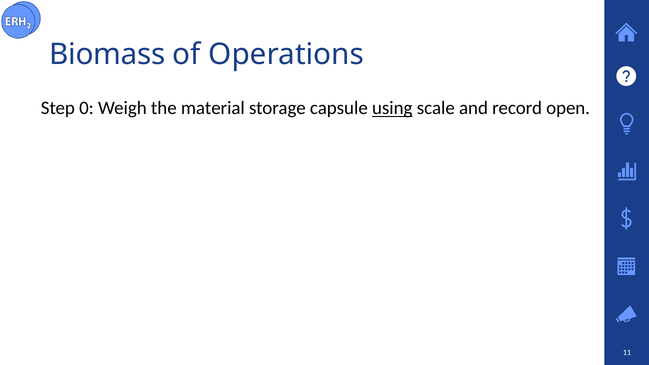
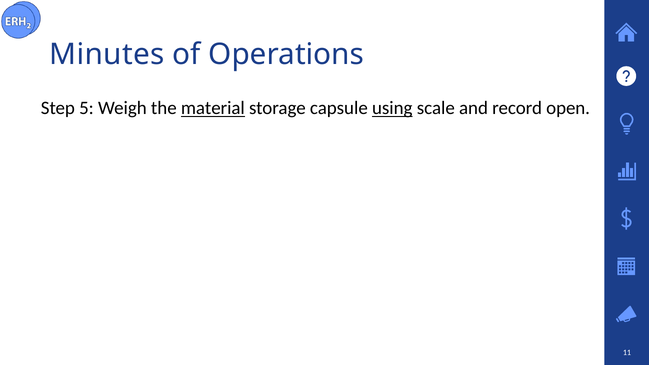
Biomass: Biomass -> Minutes (107, 55)
0: 0 -> 5 (86, 108)
material underline: none -> present (213, 108)
